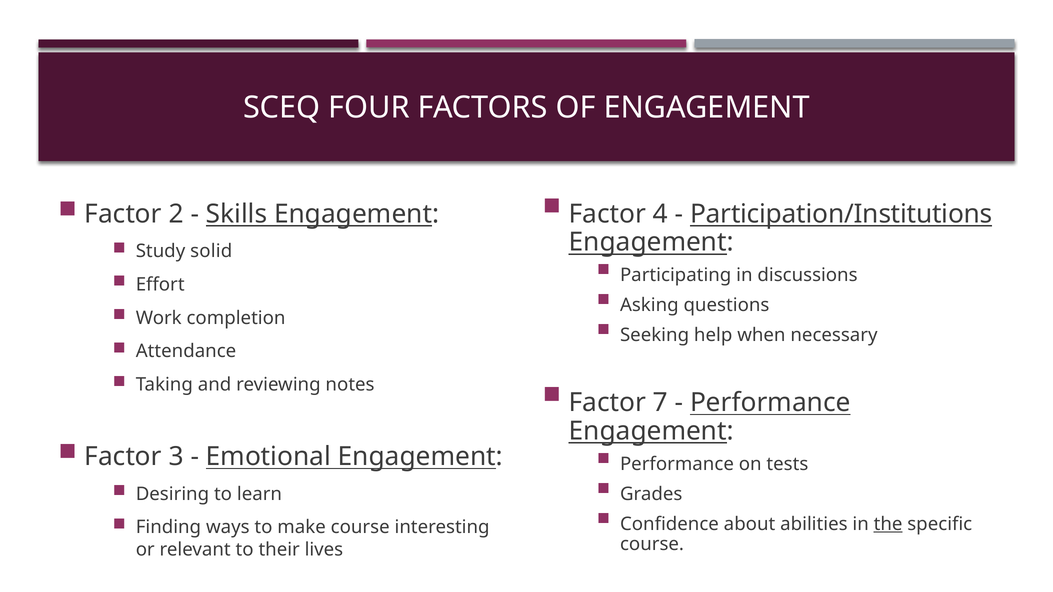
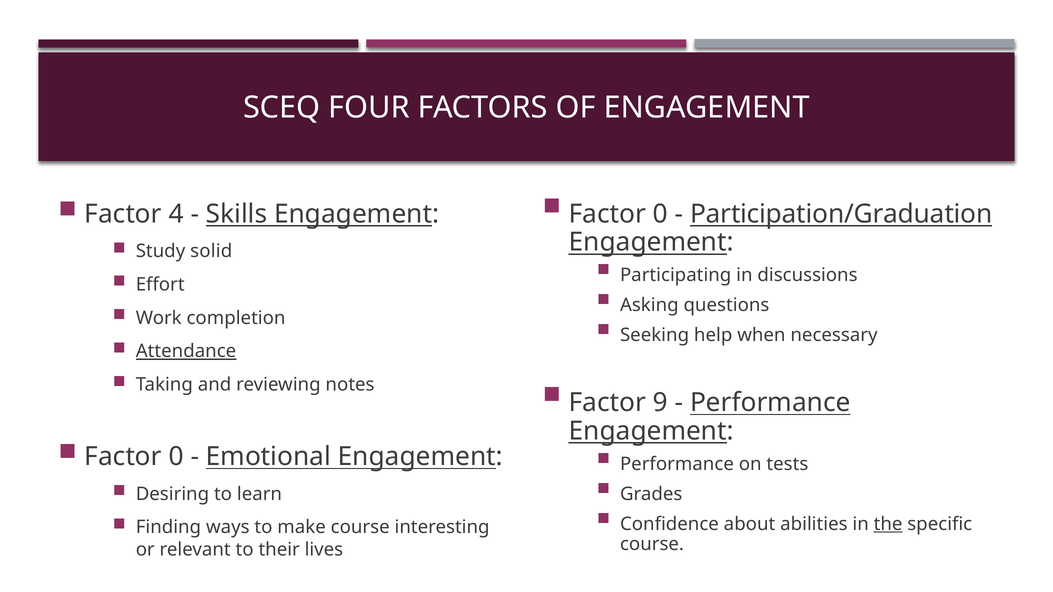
4: 4 -> 0 (660, 214)
Participation/Institutions: Participation/Institutions -> Participation/Graduation (841, 214)
2: 2 -> 4 (176, 214)
Attendance underline: none -> present (186, 351)
7: 7 -> 9 (660, 403)
3: 3 -> 0 (176, 457)
